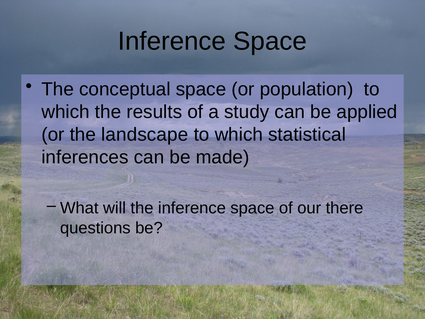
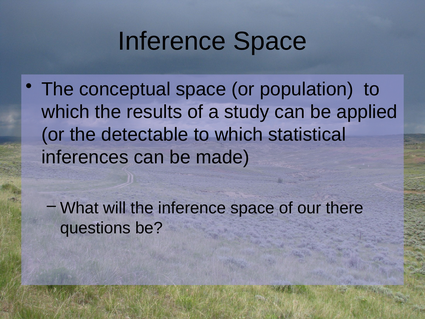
landscape: landscape -> detectable (145, 135)
